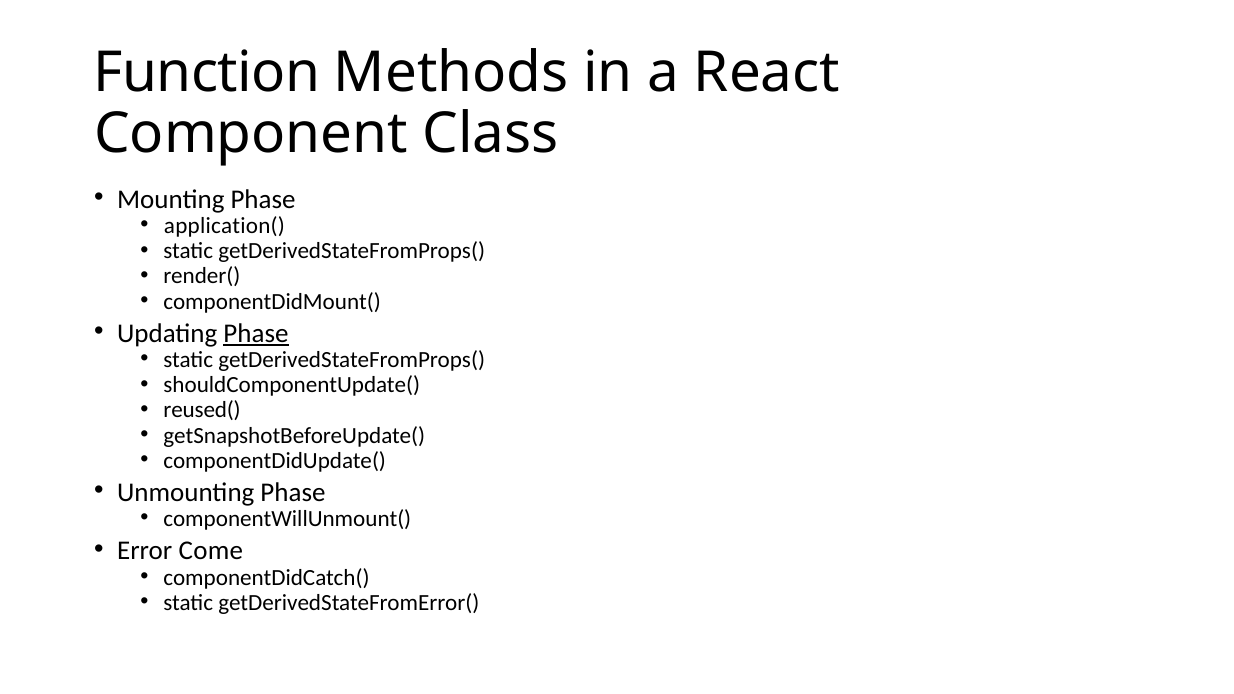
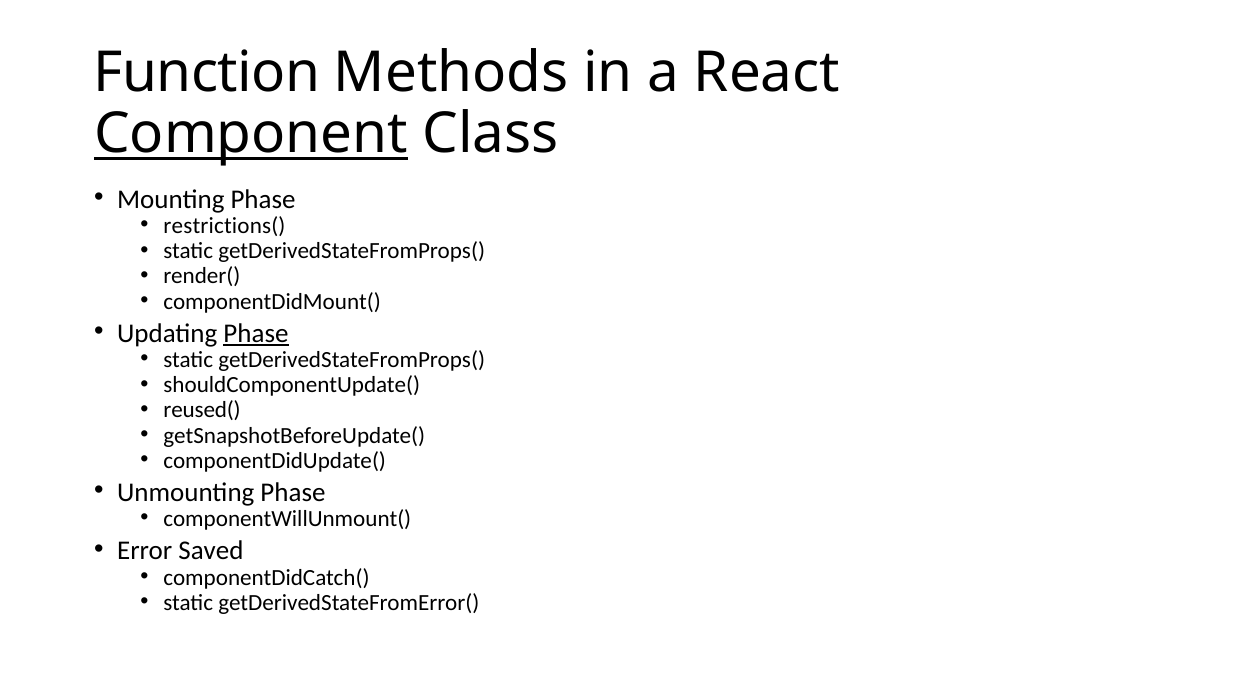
Component underline: none -> present (251, 134)
application(: application( -> restrictions( (224, 226)
Come: Come -> Saved (211, 551)
